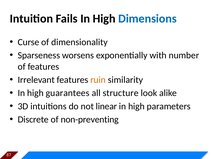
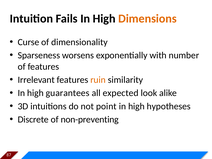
Dimensions colour: blue -> orange (147, 19)
structure: structure -> expected (121, 93)
linear: linear -> point (106, 106)
parameters: parameters -> hypotheses (169, 106)
